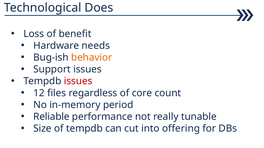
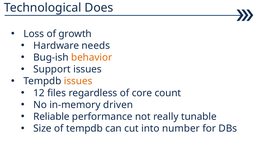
benefit: benefit -> growth (75, 34)
issues colour: red -> orange (78, 81)
period: period -> driven (118, 105)
offering: offering -> number (181, 129)
